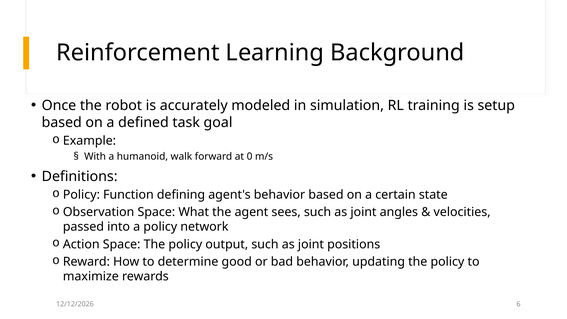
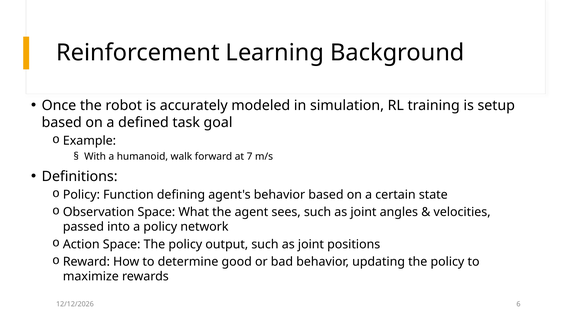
0: 0 -> 7 (250, 156)
